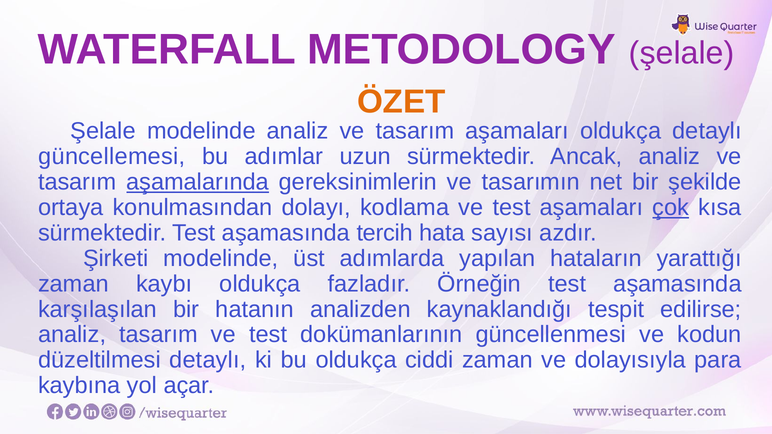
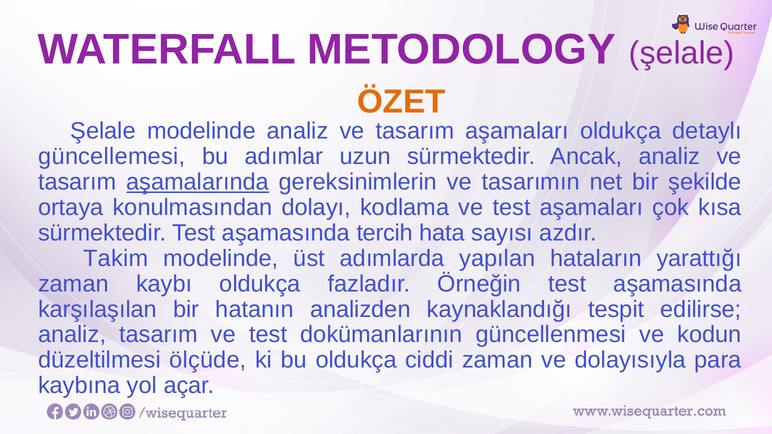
çok underline: present -> none (671, 208)
Şirketi: Şirketi -> Takim (116, 258)
düzeltilmesi detaylı: detaylı -> ölçüde (208, 360)
